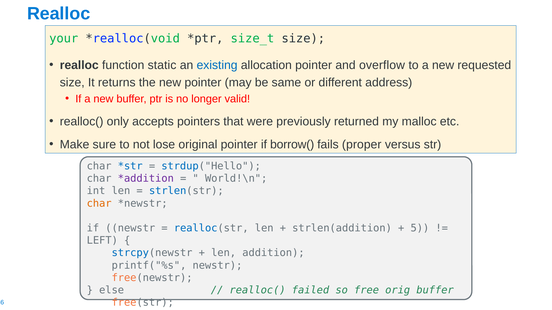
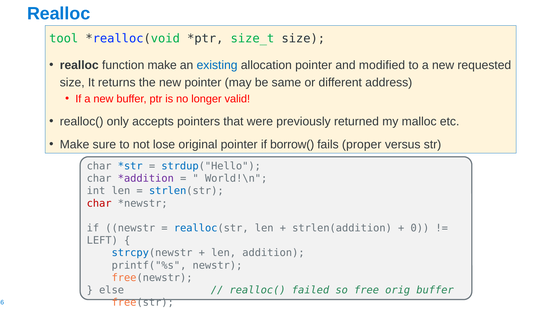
your: your -> tool (64, 39)
function static: static -> make (162, 65)
overflow: overflow -> modified (382, 65)
char colour: orange -> red (99, 204)
5: 5 -> 0 (420, 228)
